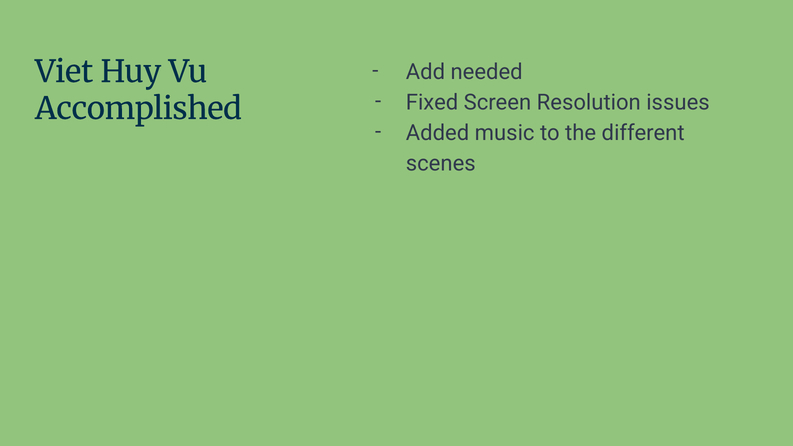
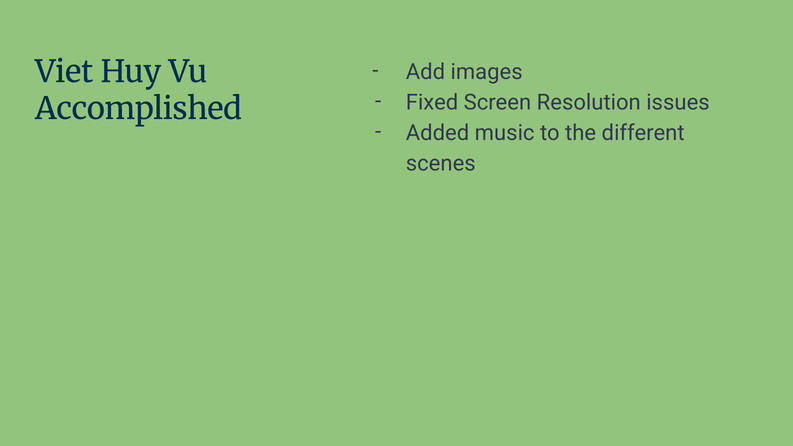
needed: needed -> images (487, 72)
